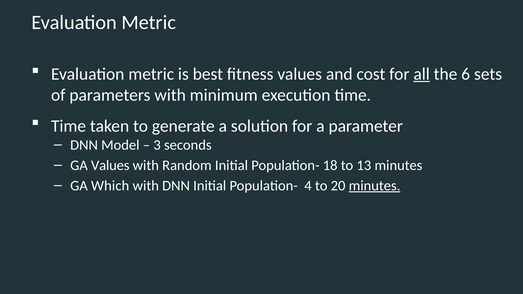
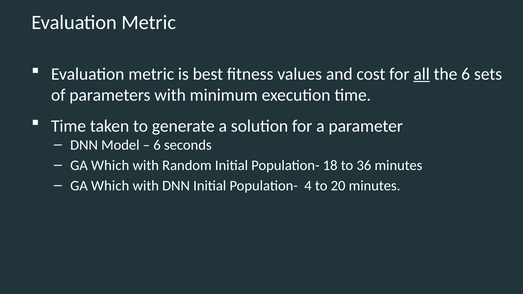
3: 3 -> 6 (157, 145)
Values: Values -> Which (110, 165)
13: 13 -> 36 (364, 165)
minutes underline: present -> none (375, 186)
